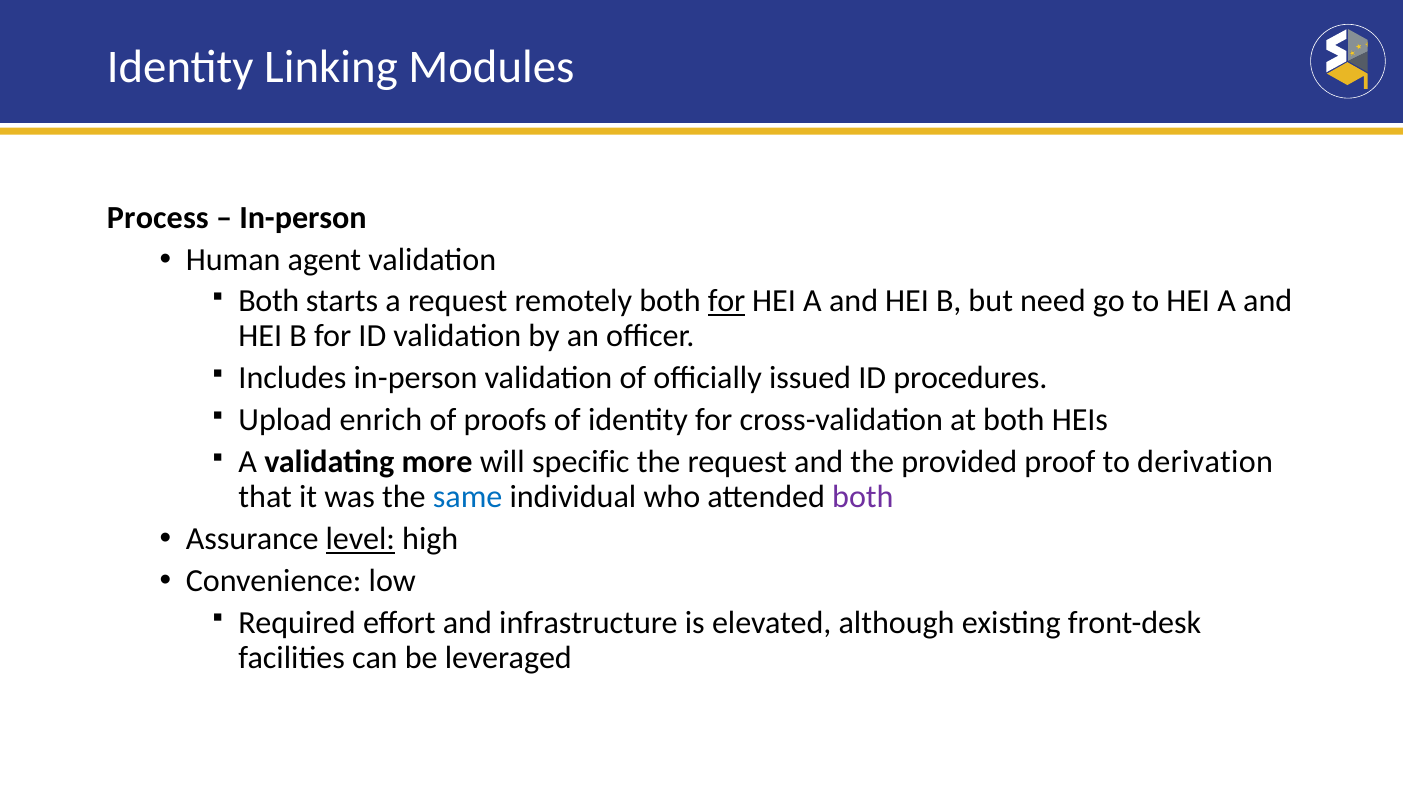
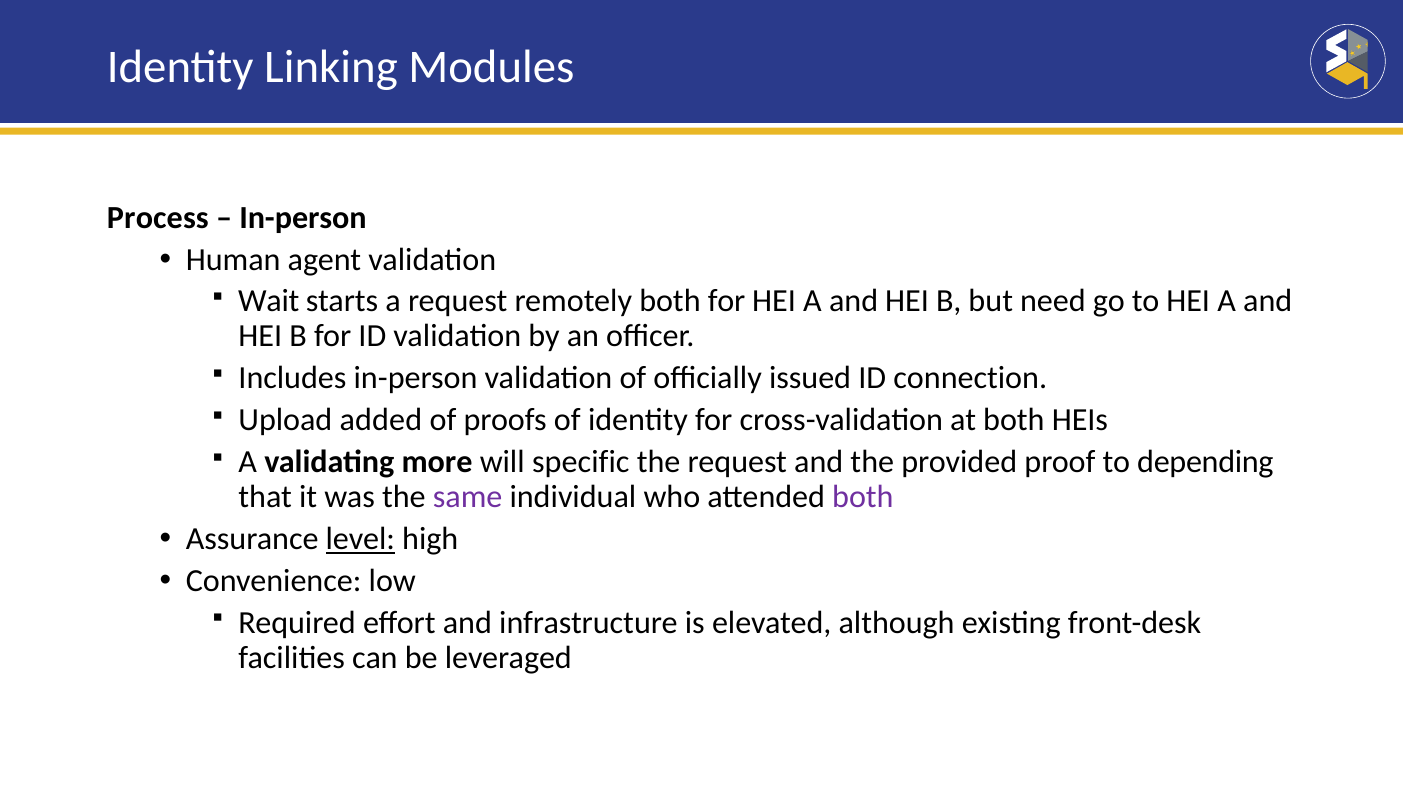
Both: Both -> Wait (269, 301)
for underline: present -> none (727, 301)
procedures: procedures -> connection (970, 378)
enrich: enrich -> added (381, 420)
derivation: derivation -> depending (1205, 462)
same colour: blue -> purple (468, 497)
